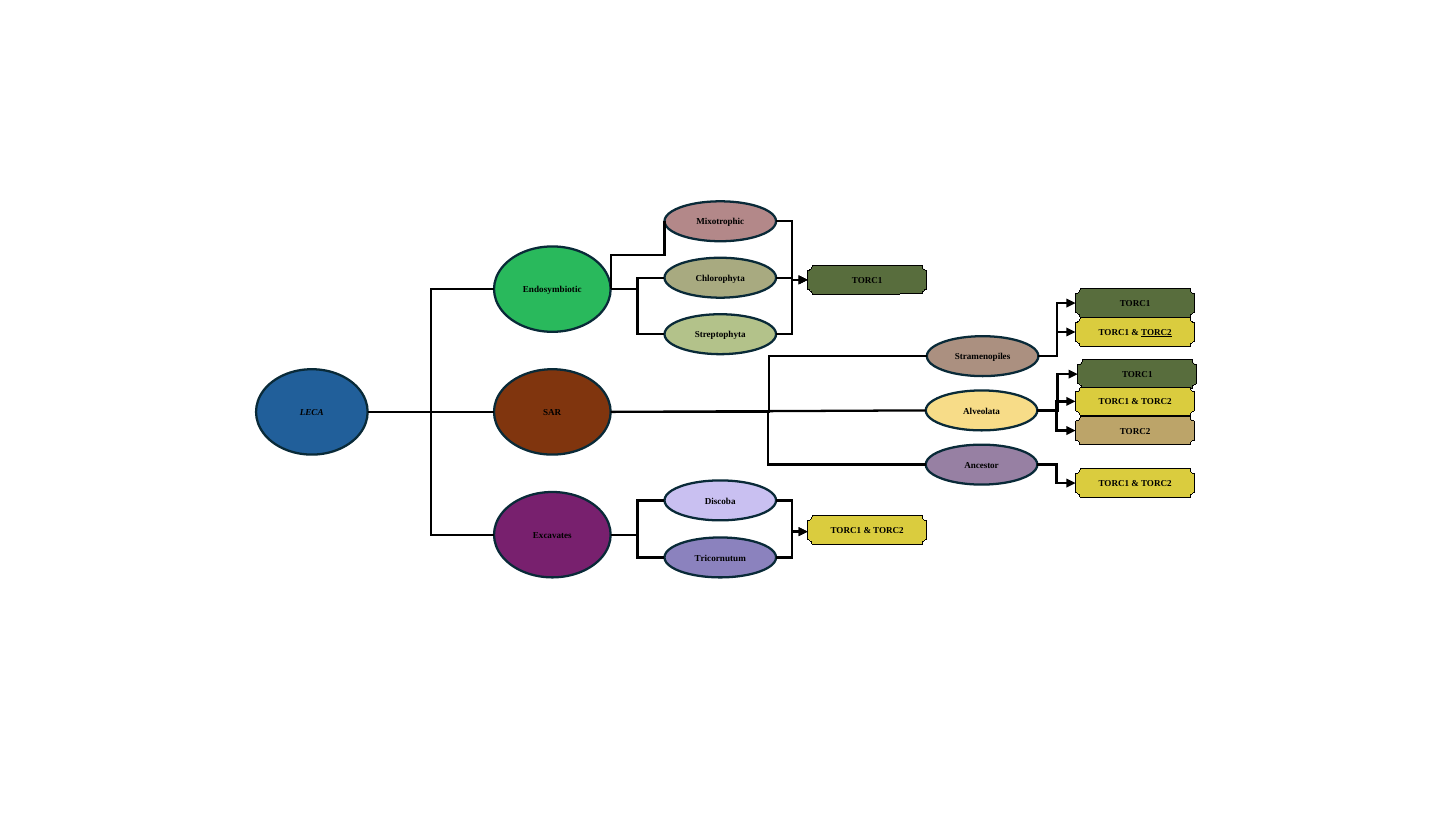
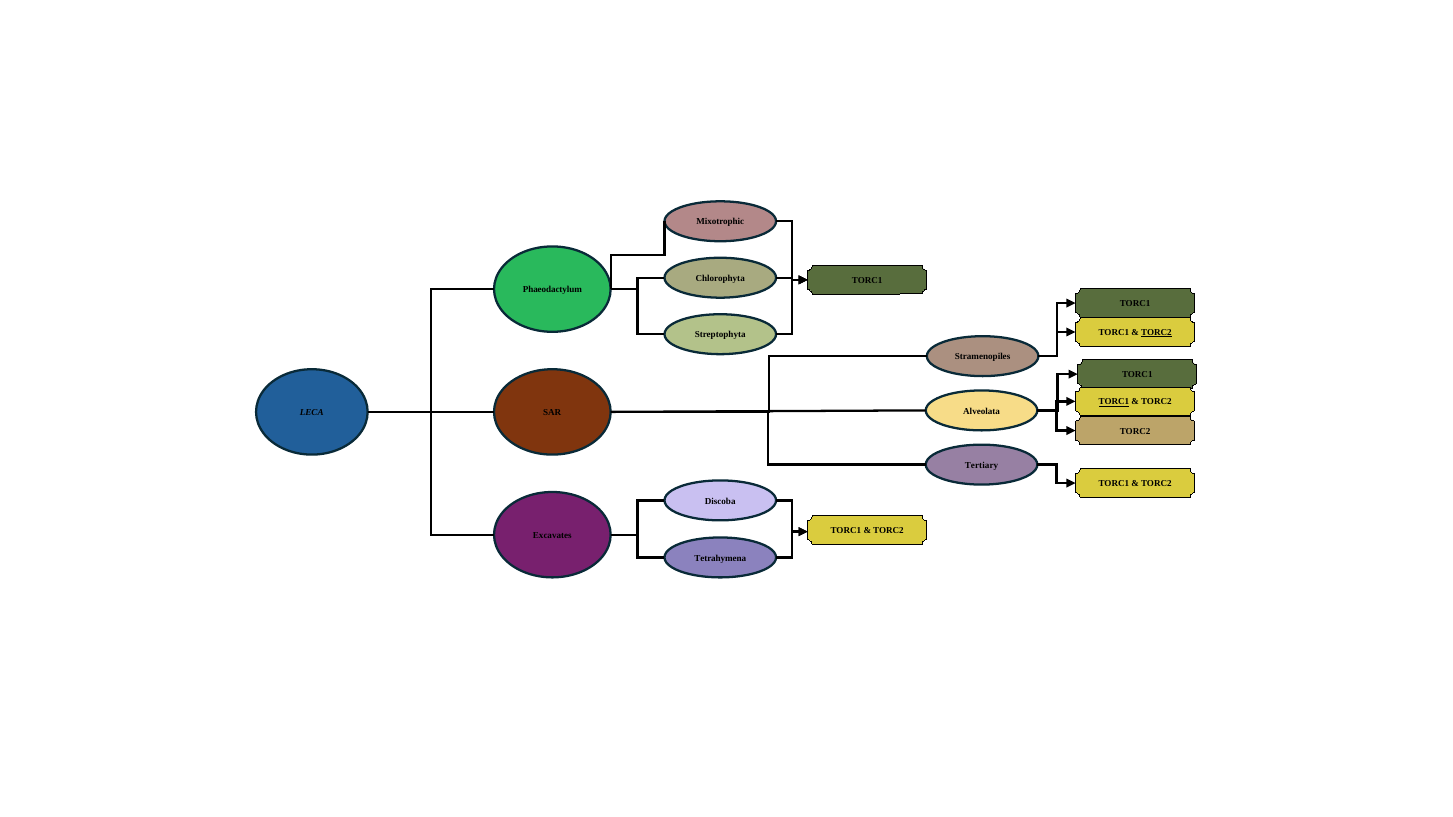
Endosymbiotic: Endosymbiotic -> Phaeodactylum (552, 290)
TORC1 underline: none -> present (1114, 402)
Ancestor: Ancestor -> Tertiary (981, 465)
Tricornutum: Tricornutum -> Tetrahymena (720, 558)
